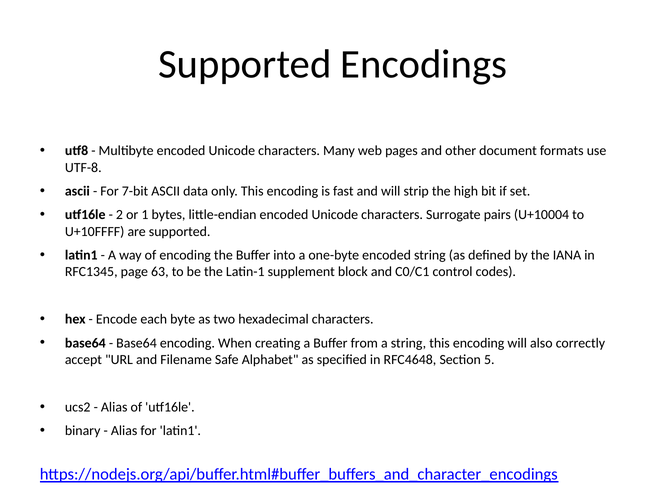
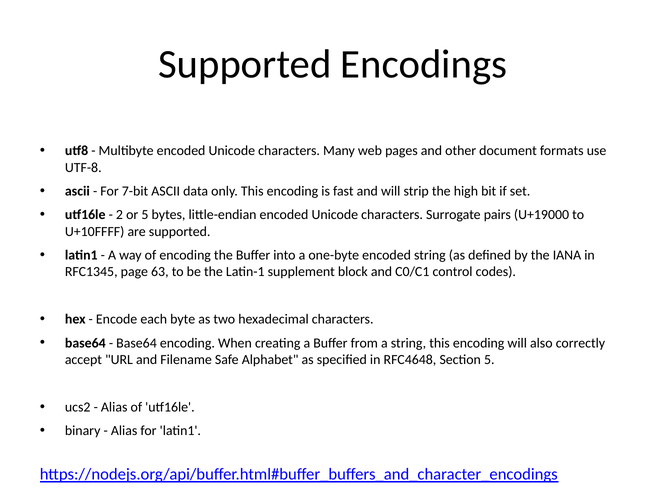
or 1: 1 -> 5 (145, 215)
U+10004: U+10004 -> U+19000 (542, 215)
